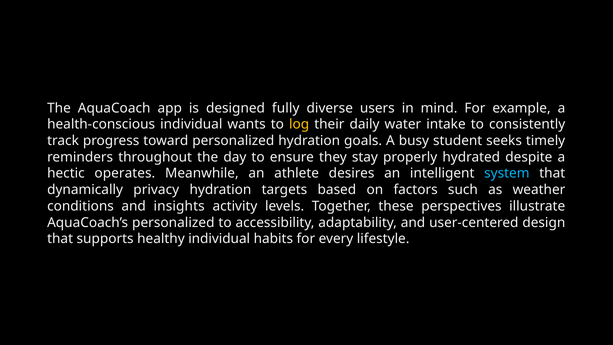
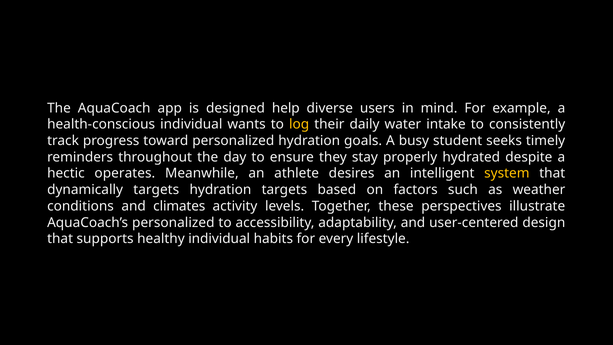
fully: fully -> help (286, 108)
system colour: light blue -> yellow (507, 173)
dynamically privacy: privacy -> targets (156, 190)
insights: insights -> climates (179, 206)
